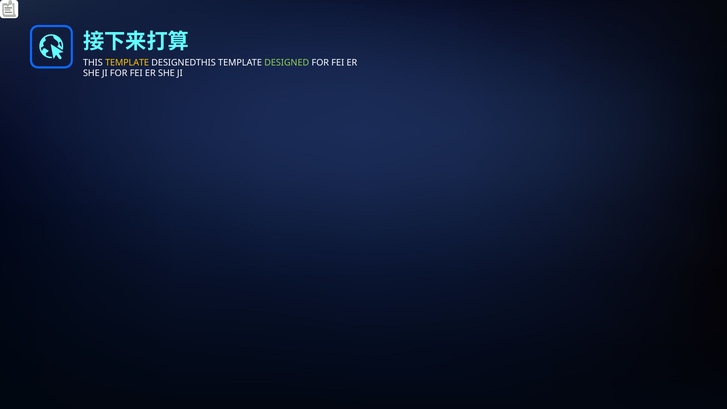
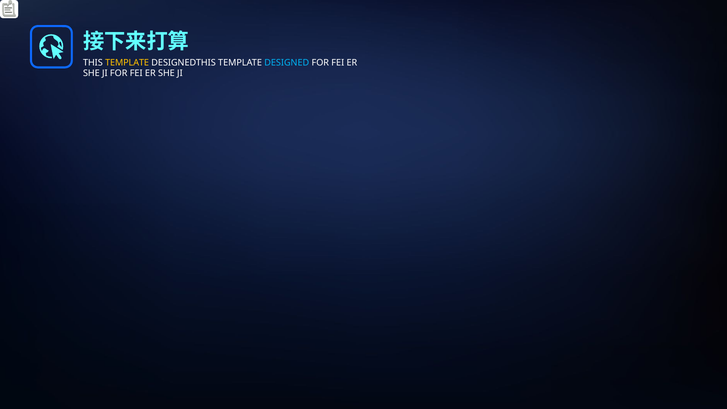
DESIGNED colour: light green -> light blue (287, 63)
